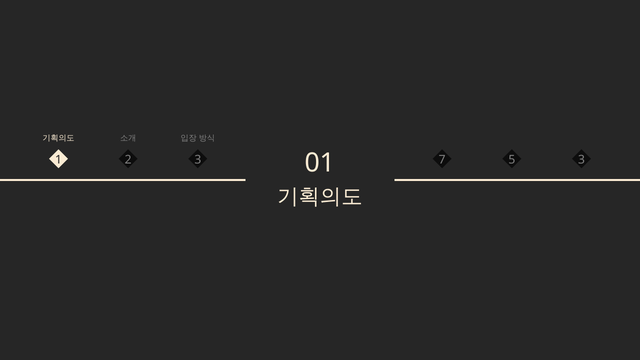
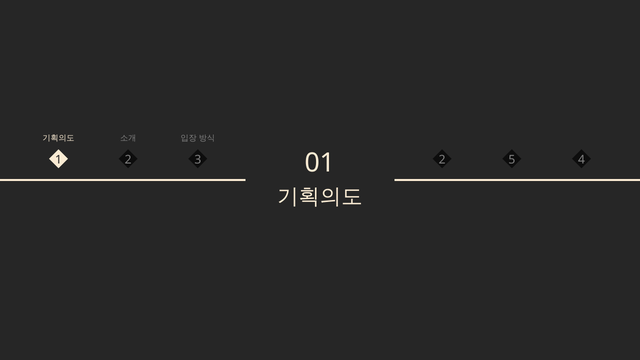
3 7: 7 -> 2 (442, 160)
5 3: 3 -> 4 (581, 160)
